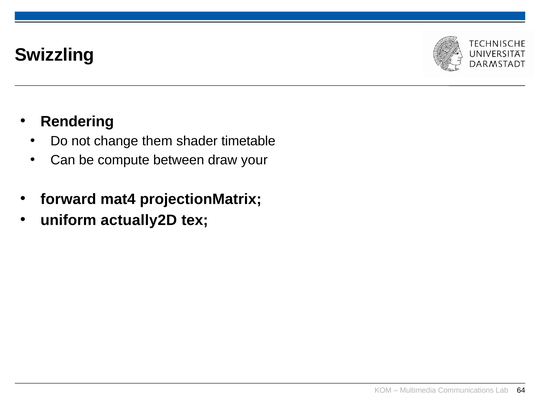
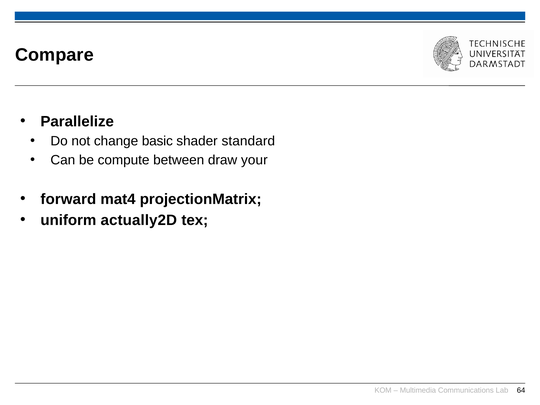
Swizzling: Swizzling -> Compare (54, 55)
Rendering: Rendering -> Parallelize (77, 121)
them: them -> basic (157, 141)
timetable: timetable -> standard (248, 141)
